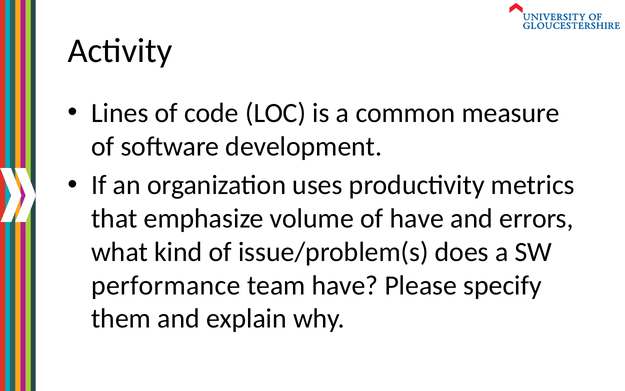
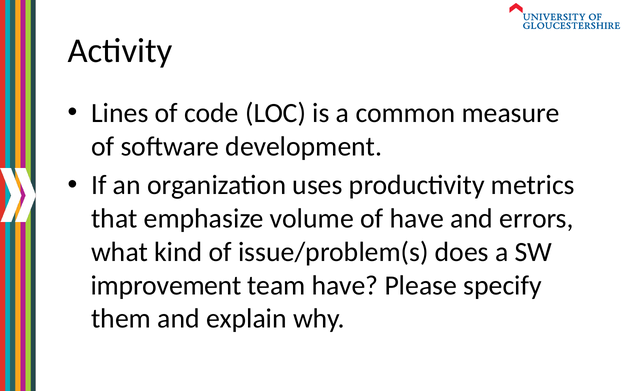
performance: performance -> improvement (166, 285)
